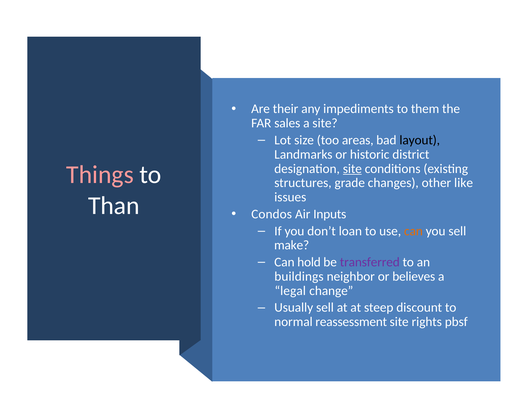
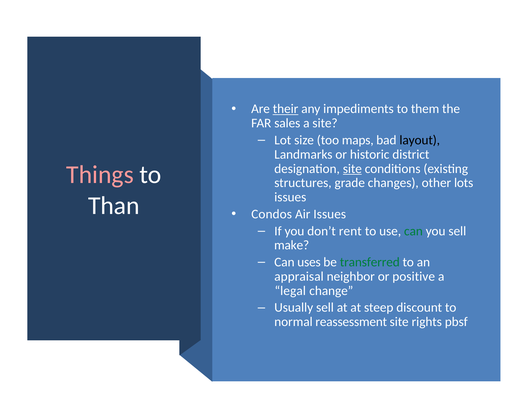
their underline: none -> present (286, 109)
areas: areas -> maps (358, 140)
like: like -> lots (464, 183)
Air Inputs: Inputs -> Issues (330, 214)
loan: loan -> rent (350, 231)
can colour: orange -> green (413, 231)
hold: hold -> uses (309, 262)
transferred colour: purple -> green (370, 262)
buildings: buildings -> appraisal (299, 276)
believes: believes -> positive (414, 276)
